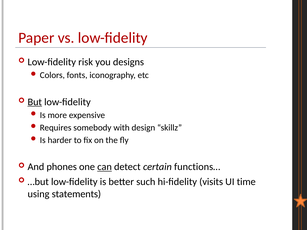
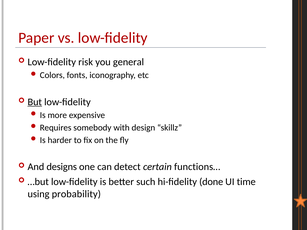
designs: designs -> general (128, 62)
phones: phones -> designs (62, 167)
can underline: present -> none (105, 167)
visits: visits -> done (211, 182)
statements: statements -> probability (76, 194)
